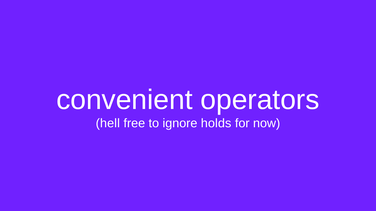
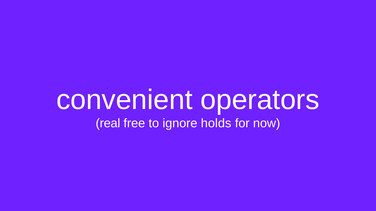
hell: hell -> real (108, 124)
